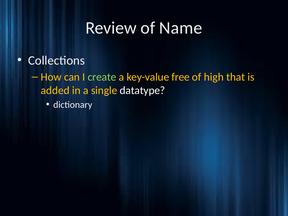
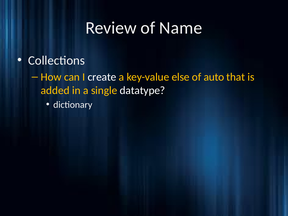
create colour: light green -> white (102, 77)
free: free -> else (181, 77)
high: high -> auto (214, 77)
